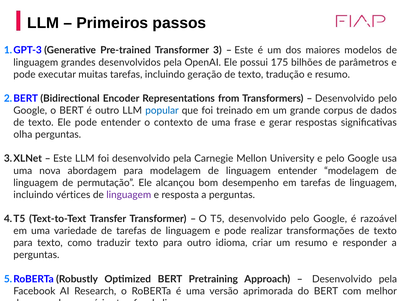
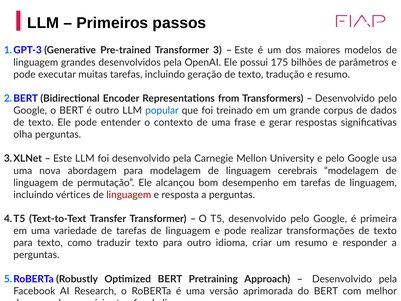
linguagem entender: entender -> cerebrais (298, 171)
linguagem colour: purple -> red (129, 195)
razoável: razoável -> primeira (379, 219)
